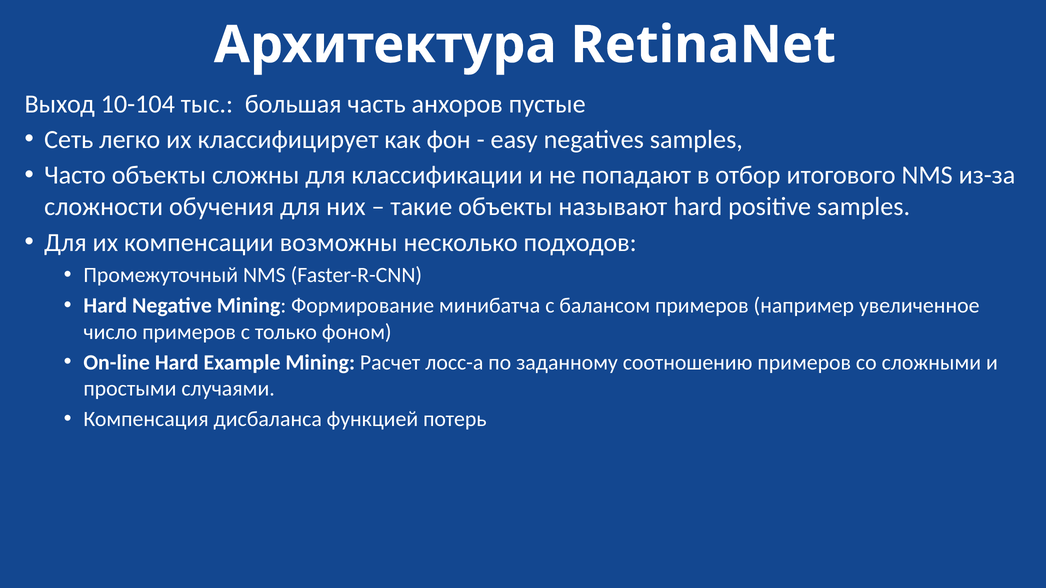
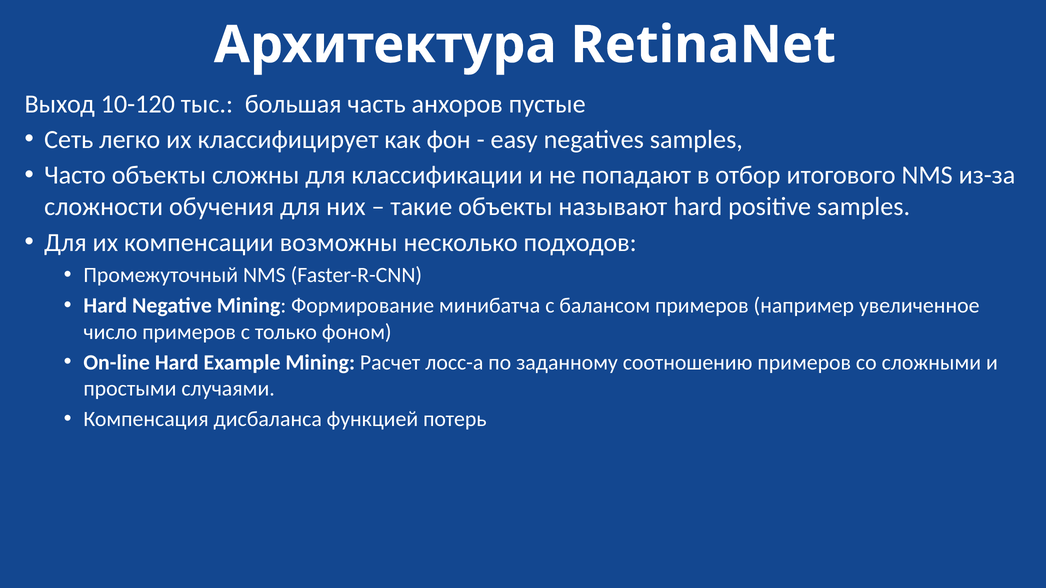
10-104: 10-104 -> 10-120 (138, 104)
